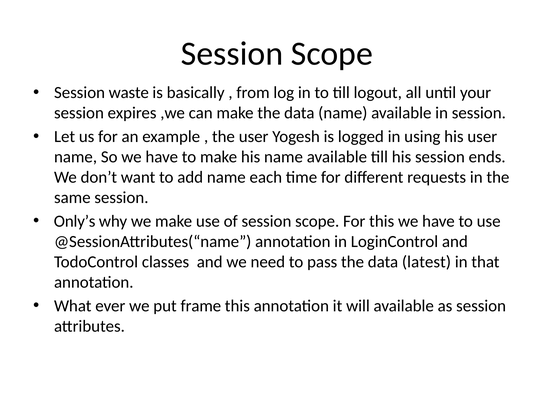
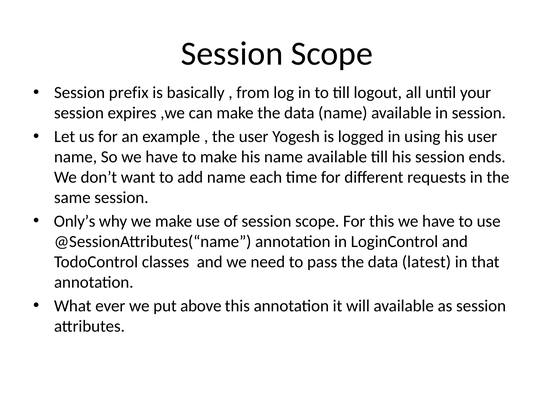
waste: waste -> prefix (129, 93)
frame: frame -> above (201, 306)
